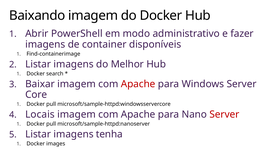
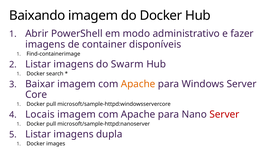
Melhor: Melhor -> Swarm (127, 64)
Apache colour: red -> orange (138, 84)
tenha: tenha -> dupla (109, 134)
